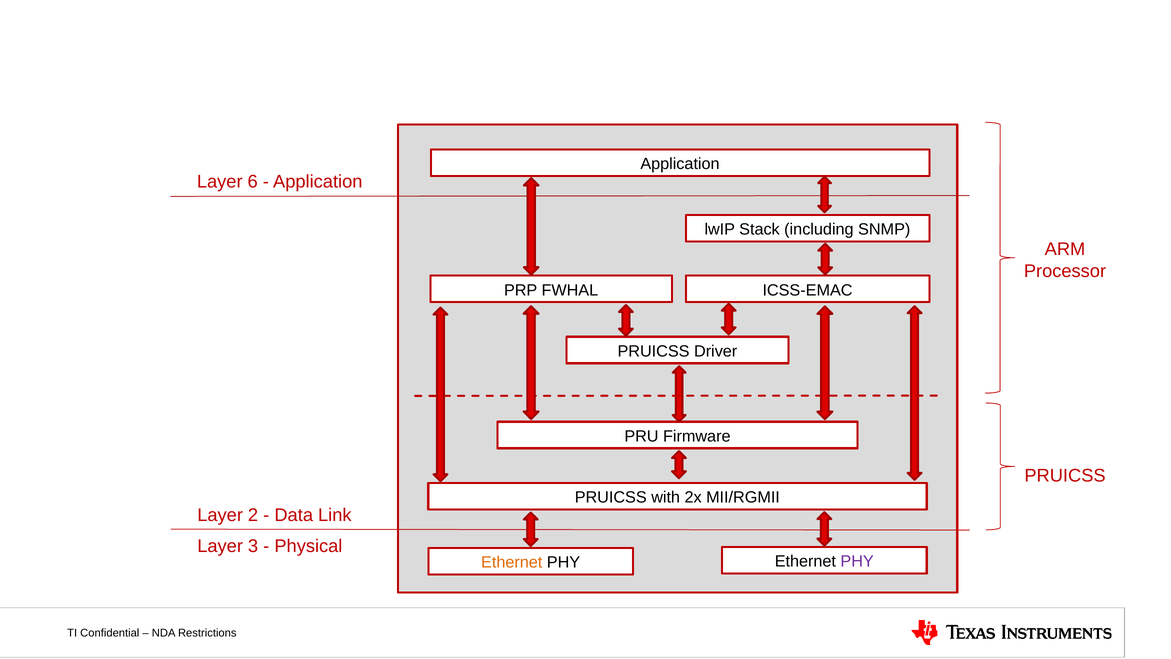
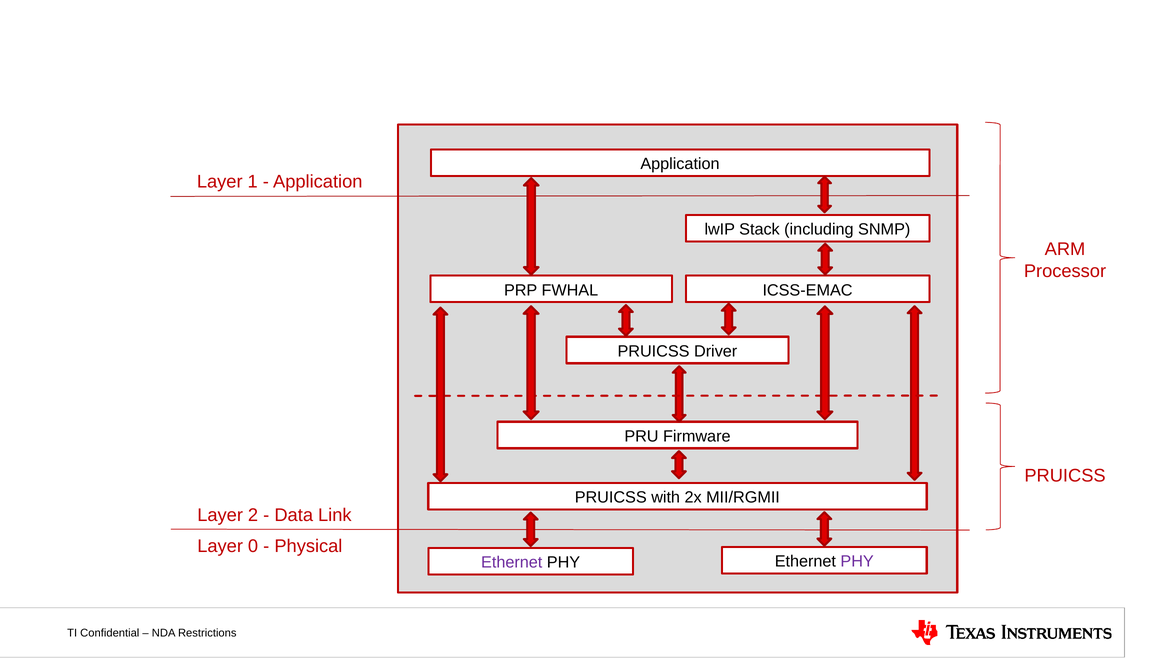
6: 6 -> 1 (253, 182)
3: 3 -> 0 (253, 546)
Ethernet colour: orange -> purple (512, 562)
